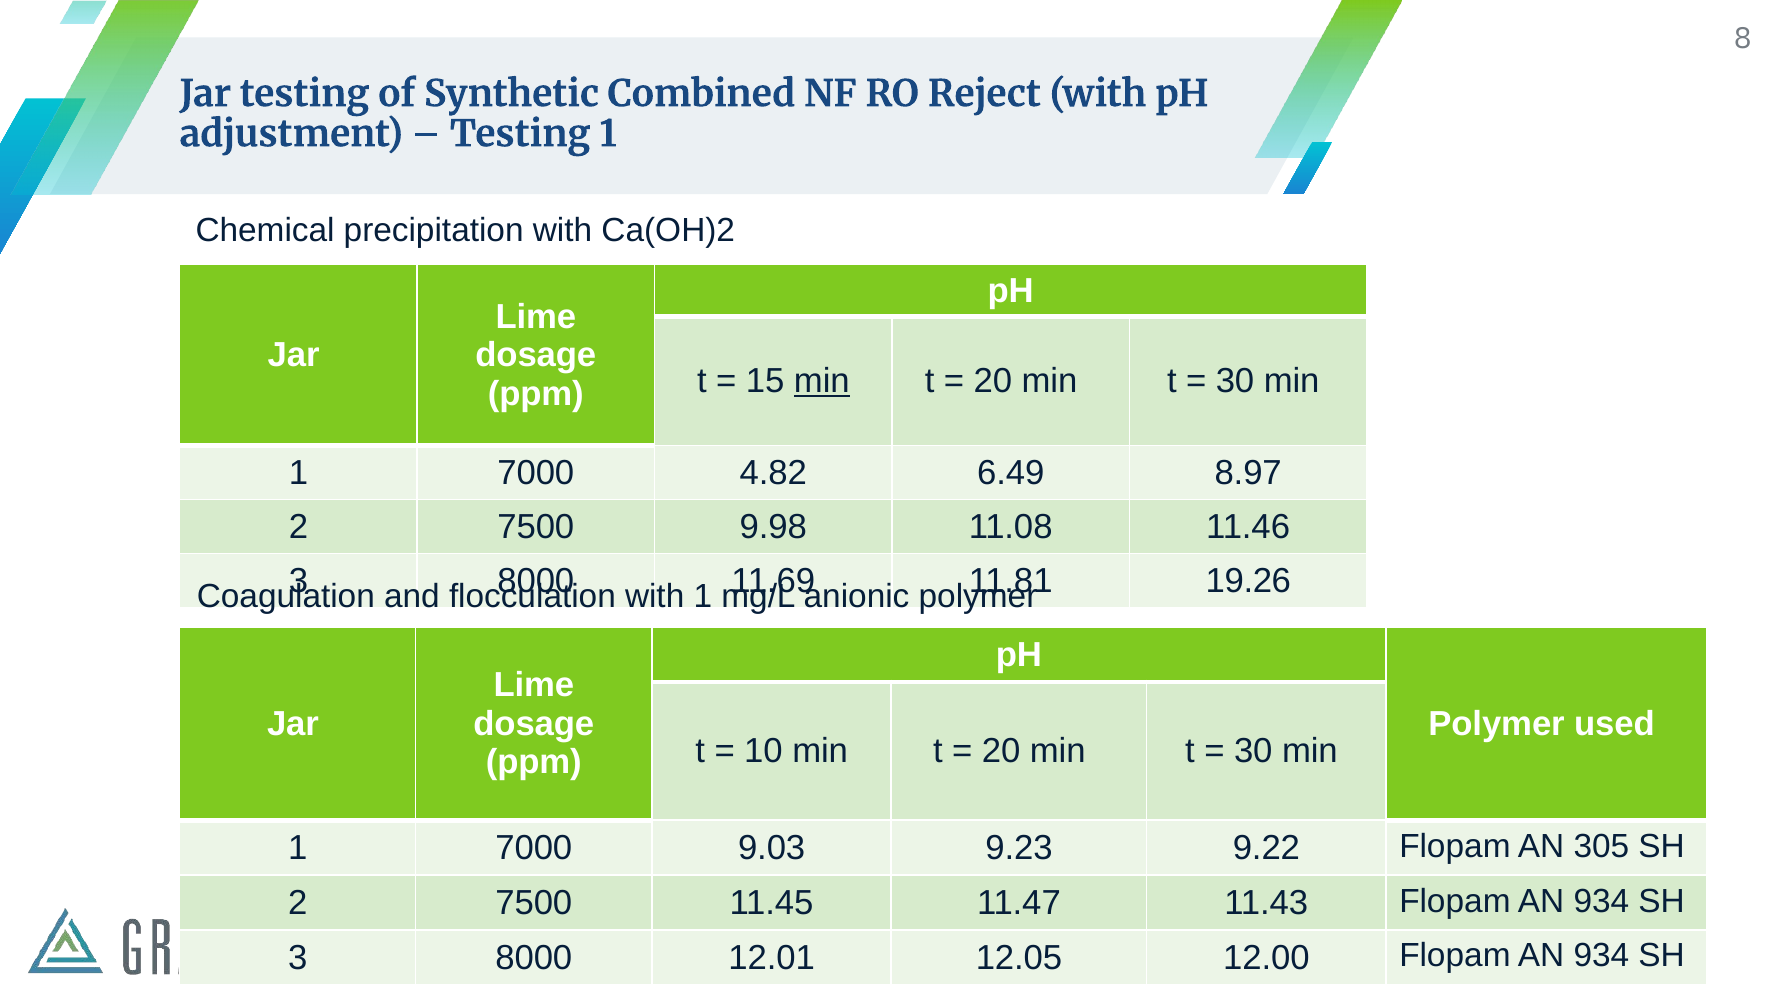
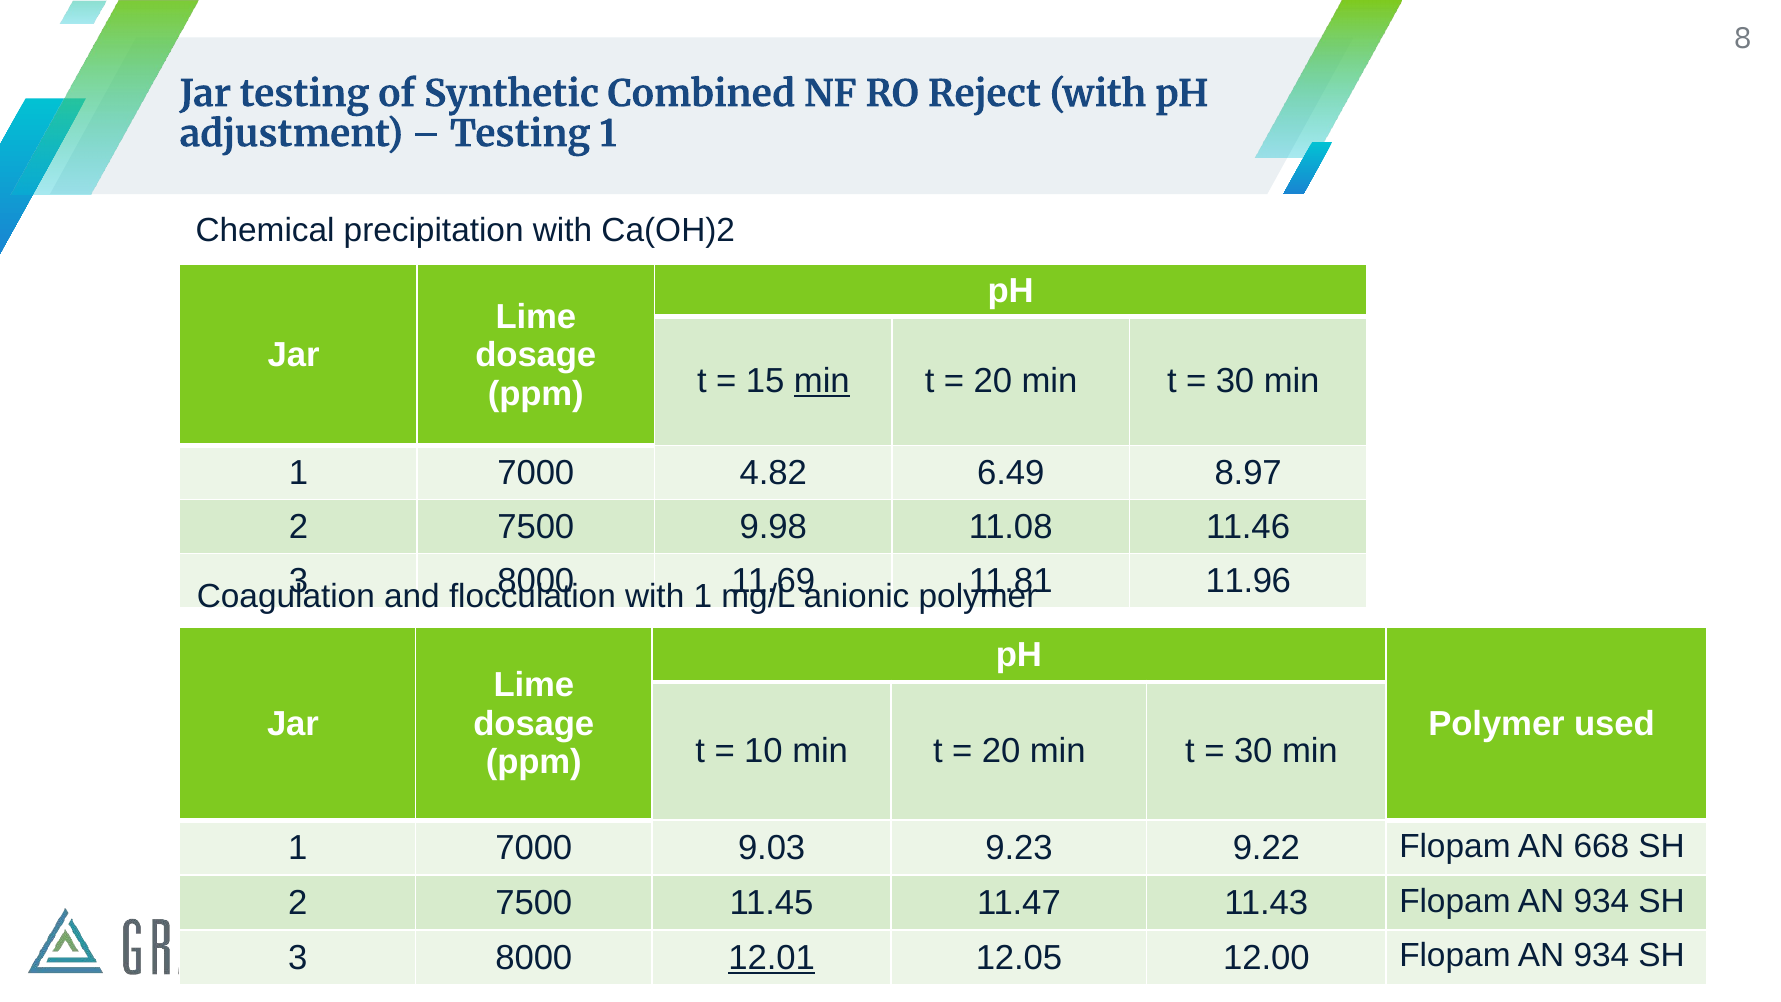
19.26: 19.26 -> 11.96 (1248, 581)
305: 305 -> 668 (1601, 846)
12.01 underline: none -> present (772, 958)
